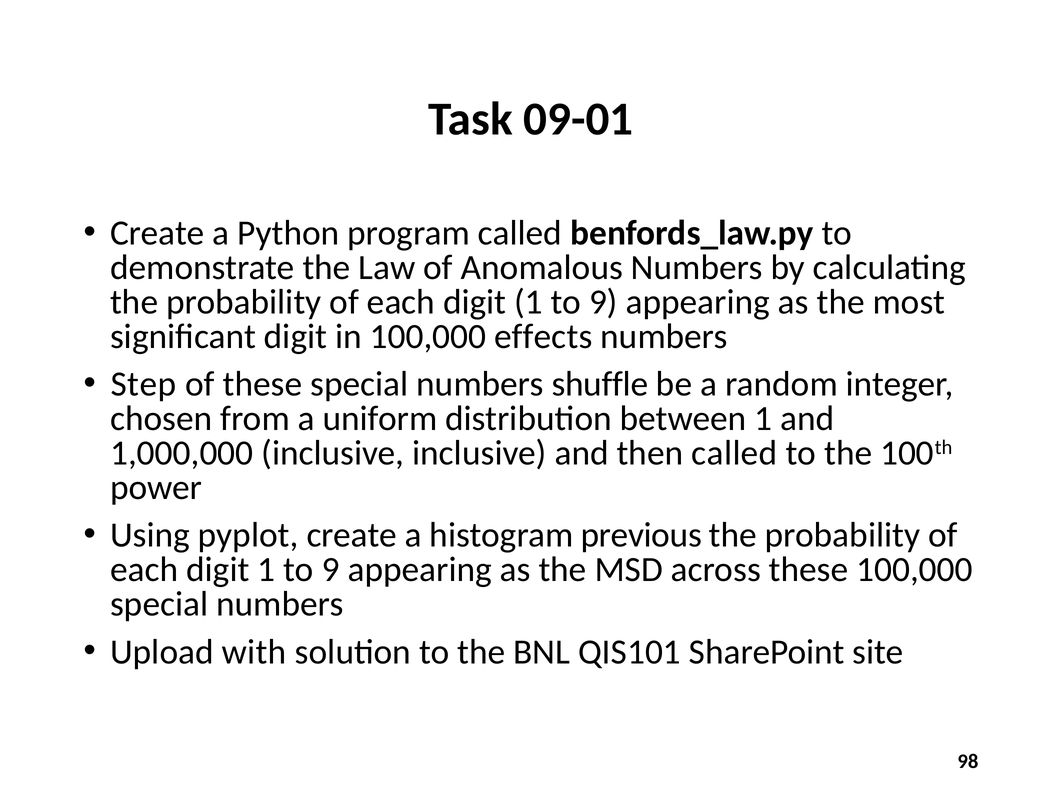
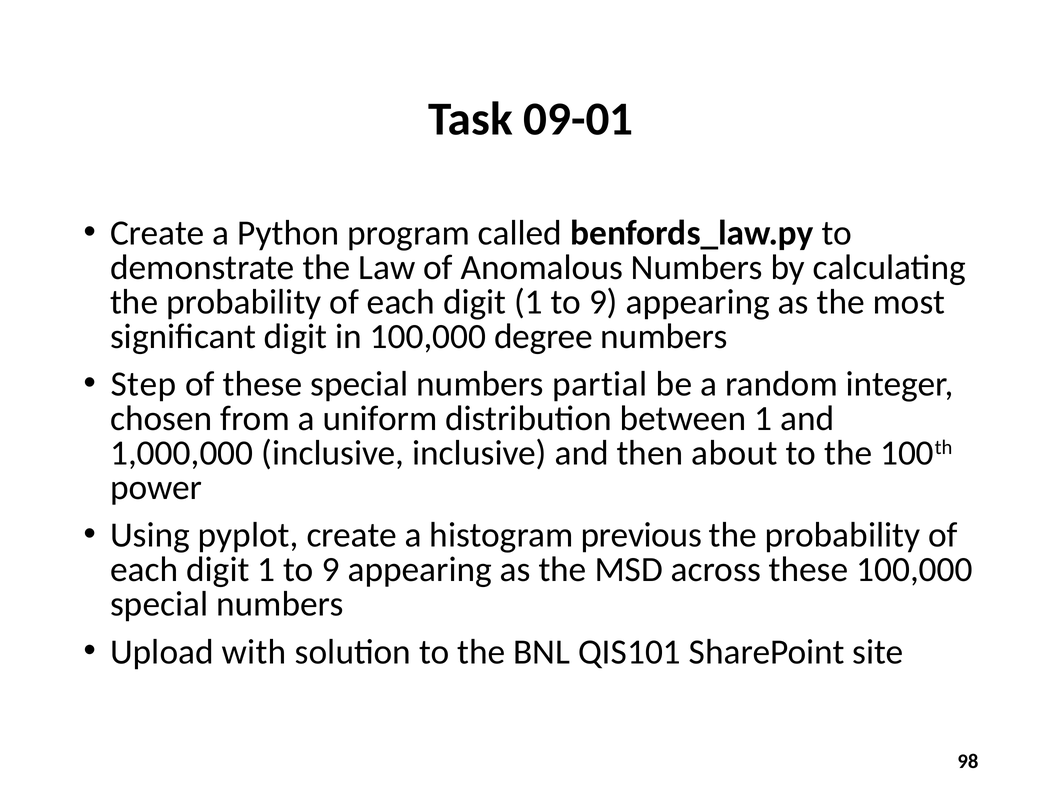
effects: effects -> degree (544, 336)
shuffle: shuffle -> partial (600, 384)
then called: called -> about (734, 453)
